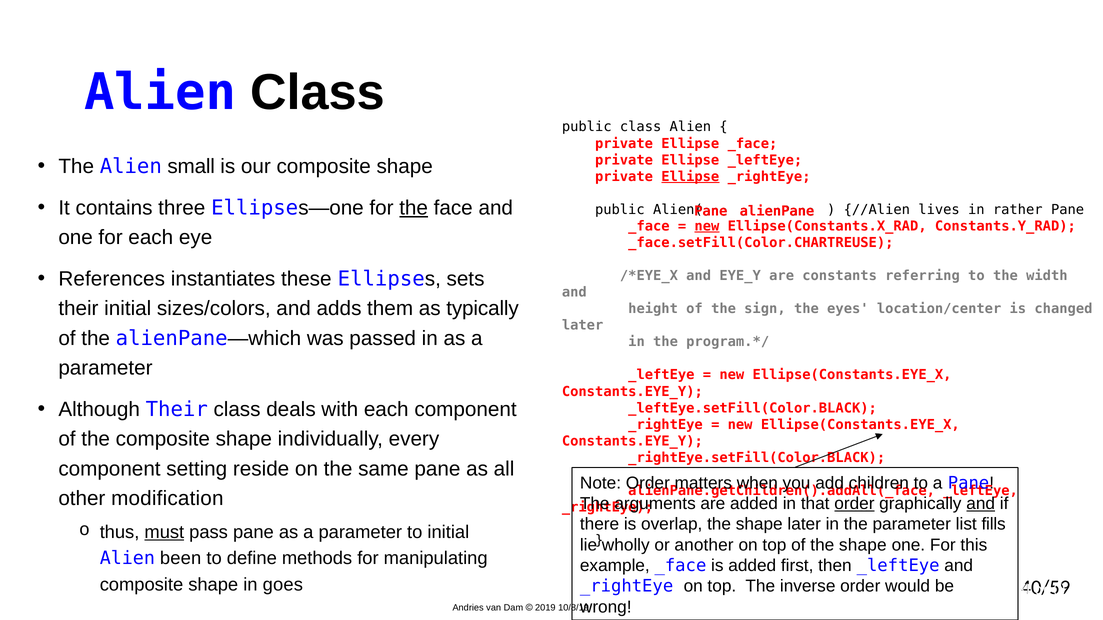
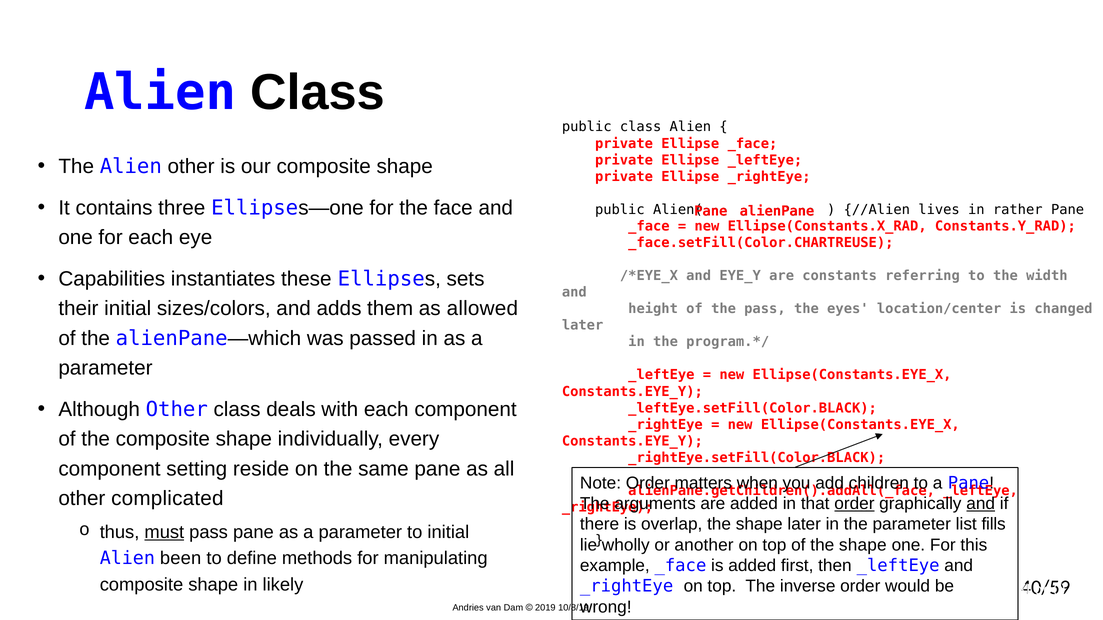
Alien small: small -> other (191, 167)
Ellipse underline: present -> none (690, 177)
the underline: present -> none (414, 208)
new underline: present -> none (707, 226)
References: References -> Capabilities (112, 279)
typically: typically -> allowed (482, 309)
the sign: sign -> pass (765, 309)
Although Their: Their -> Other (177, 410)
modification: modification -> complicated (167, 499)
goes: goes -> likely (283, 585)
